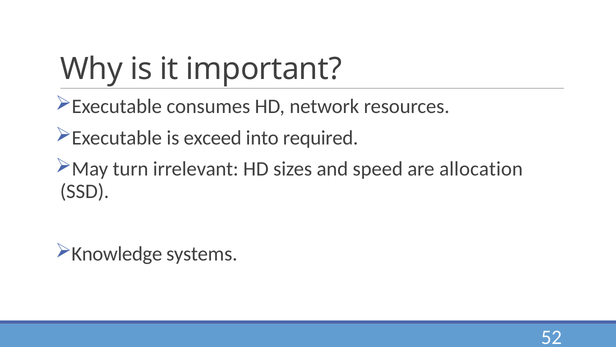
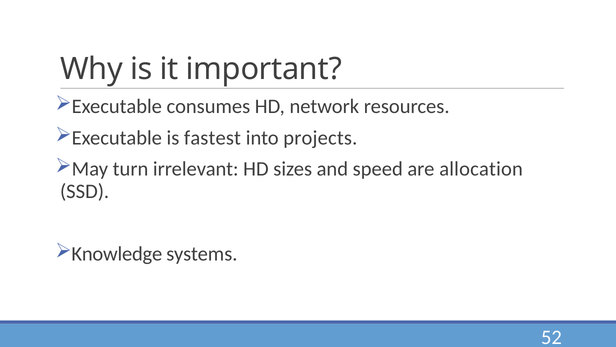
exceed: exceed -> fastest (212, 138)
required: required -> projects (320, 138)
